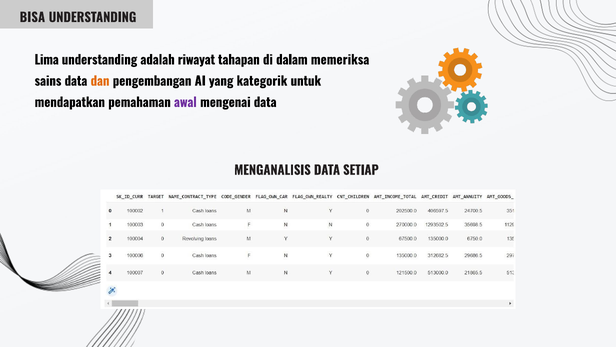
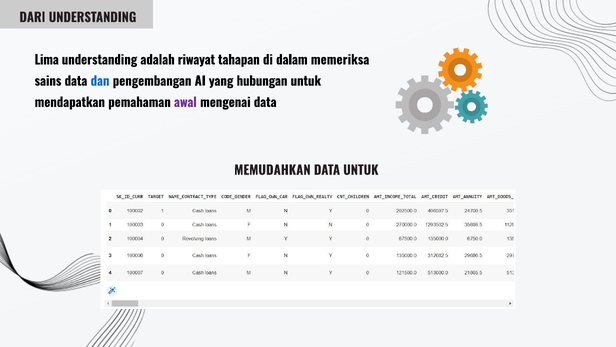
BISA: BISA -> DARI (32, 18)
dan colour: orange -> blue (100, 81)
kategorik: kategorik -> hubungan (262, 81)
MENGANALISIS: MENGANALISIS -> MEMUDAHKAN (272, 170)
DATA SETIAP: SETIAP -> UNTUK (361, 170)
